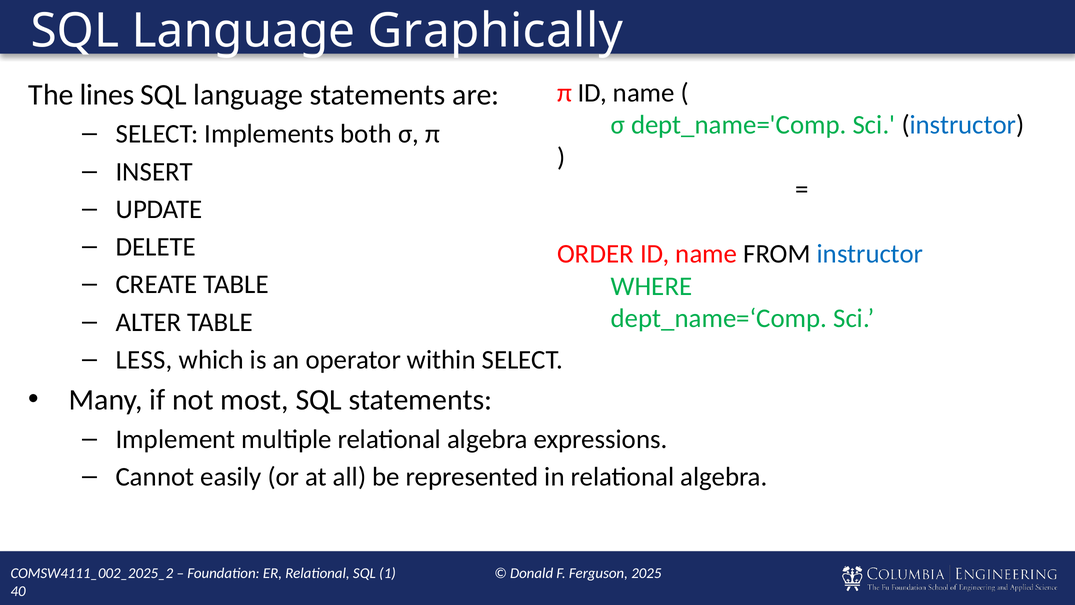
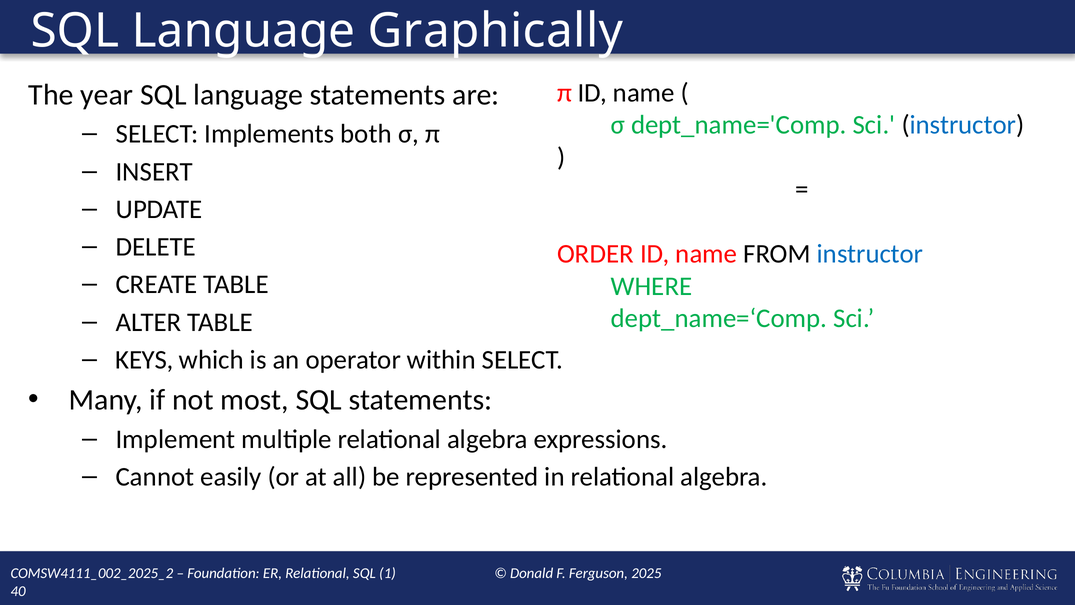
lines: lines -> year (107, 95)
LESS: LESS -> KEYS (144, 360)
